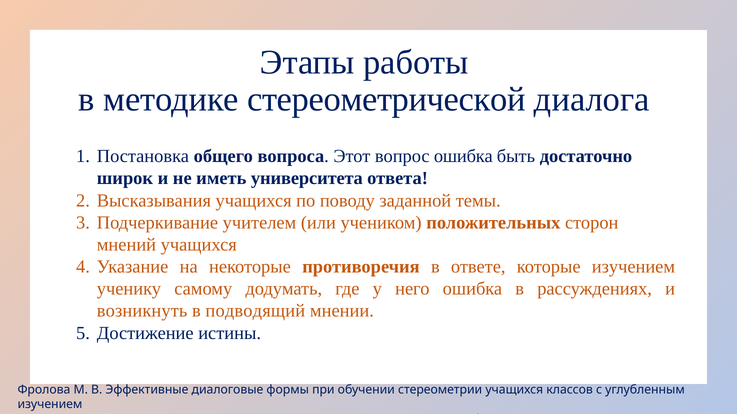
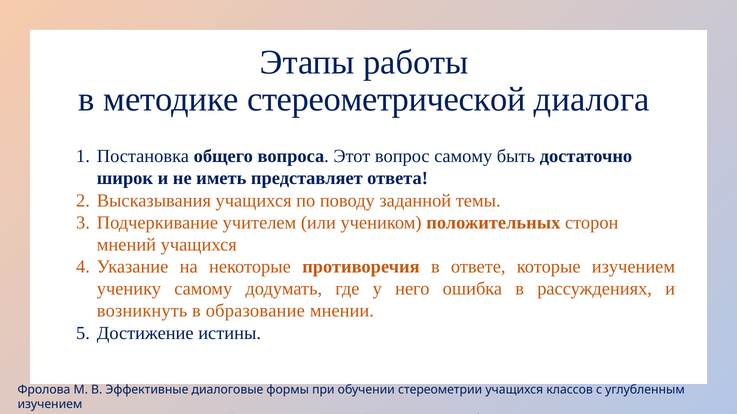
вопрос ошибка: ошибка -> самому (463, 157)
университета: университета -> представляет (307, 179)
подводящий: подводящий -> образование (255, 311)
